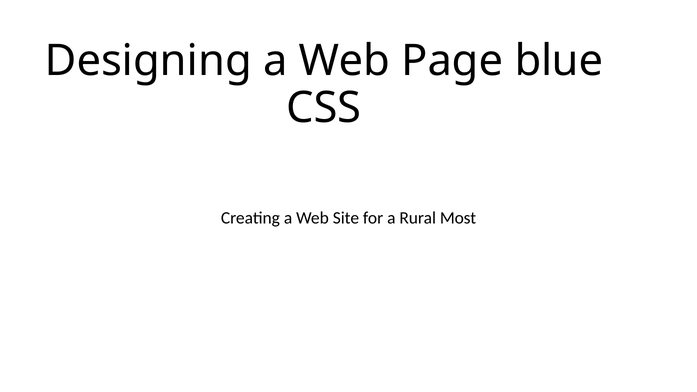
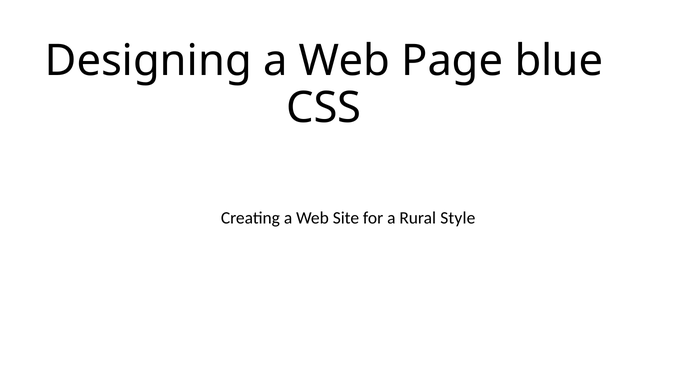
Most: Most -> Style (458, 218)
